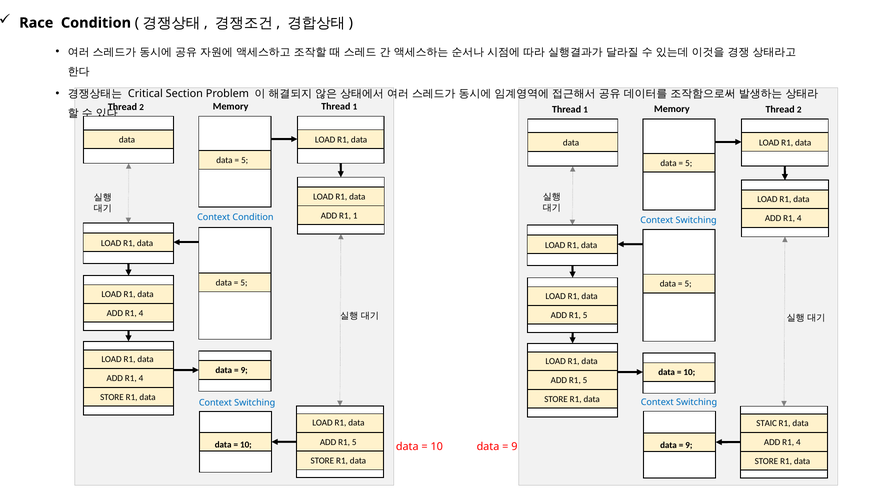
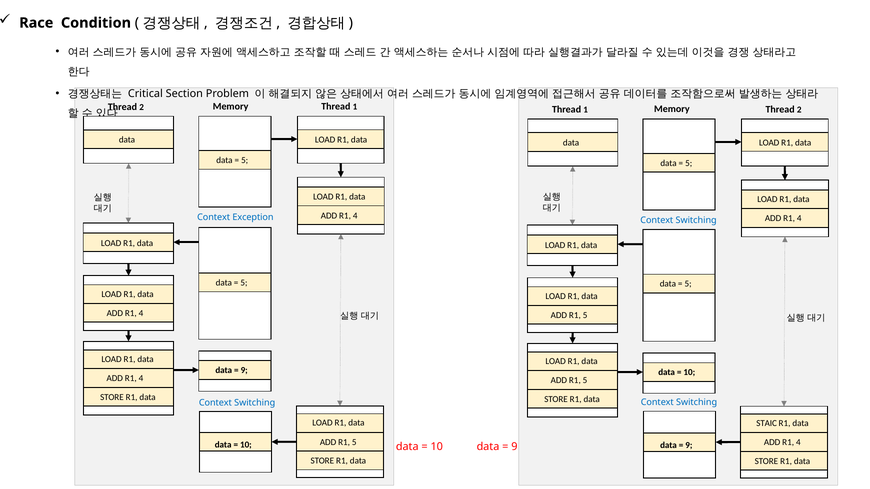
1: 1 -> 4 (355, 216)
Context Condition: Condition -> Exception (253, 217)
